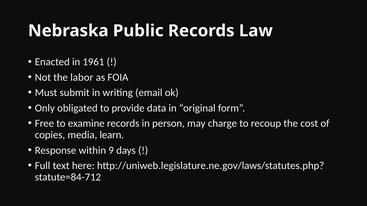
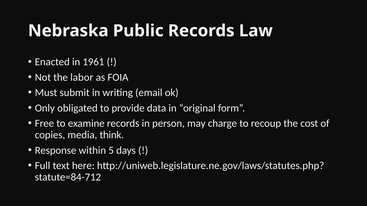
learn: learn -> think (112, 135)
9: 9 -> 5 (111, 151)
